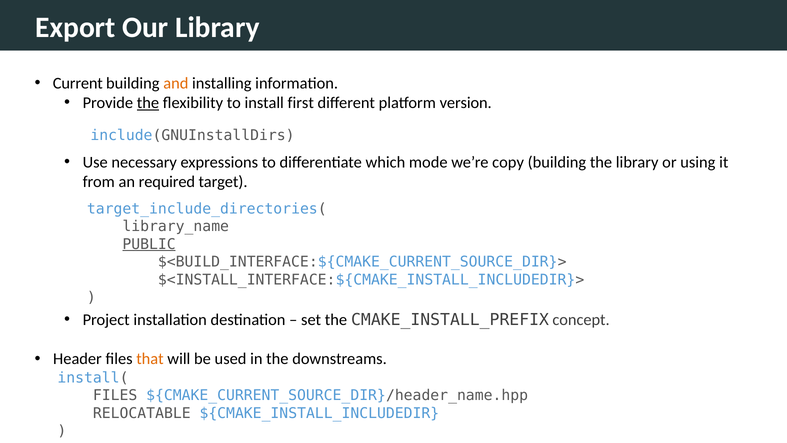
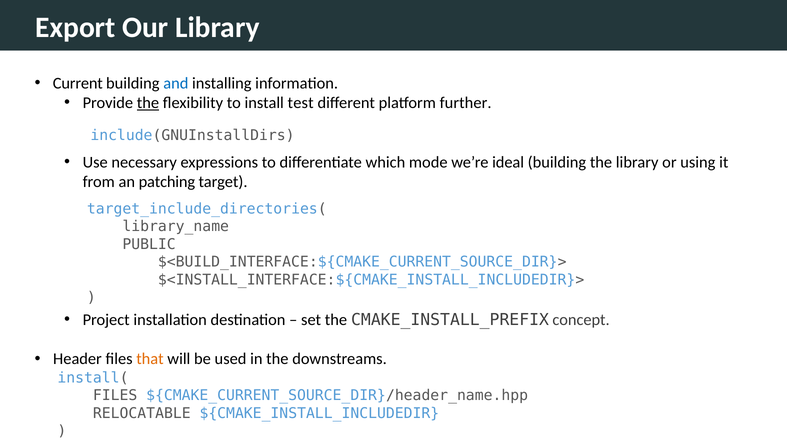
and colour: orange -> blue (176, 83)
first: first -> test (301, 103)
version: version -> further (466, 103)
copy: copy -> ideal (508, 162)
required: required -> patching (167, 182)
PUBLIC underline: present -> none (149, 244)
